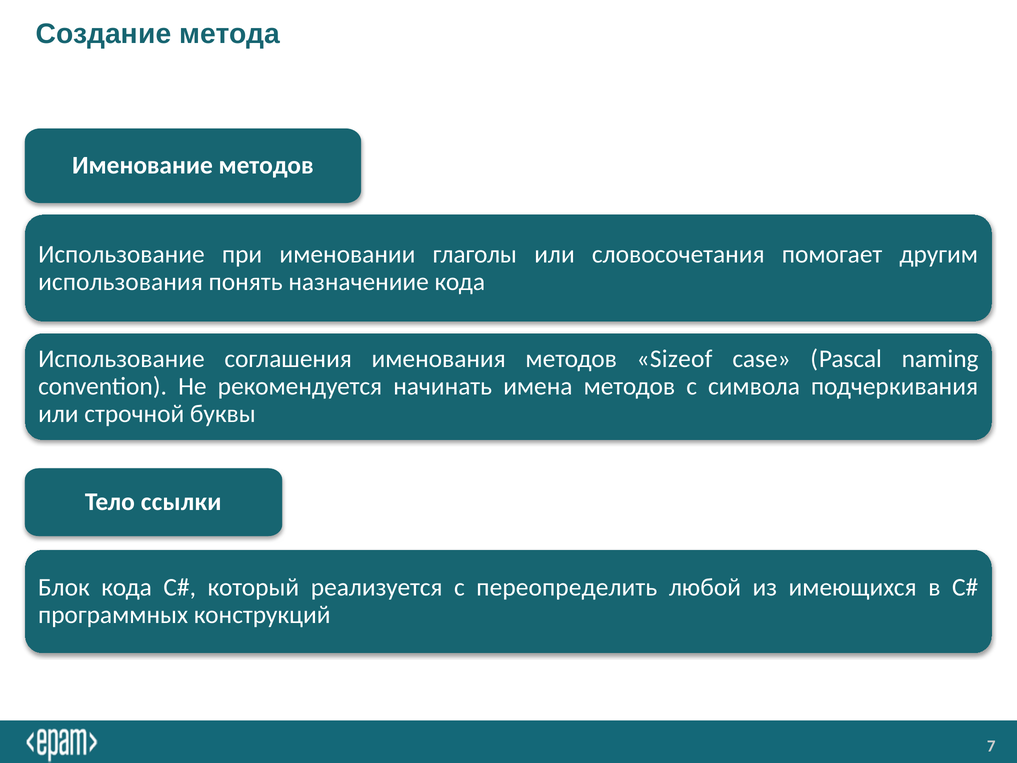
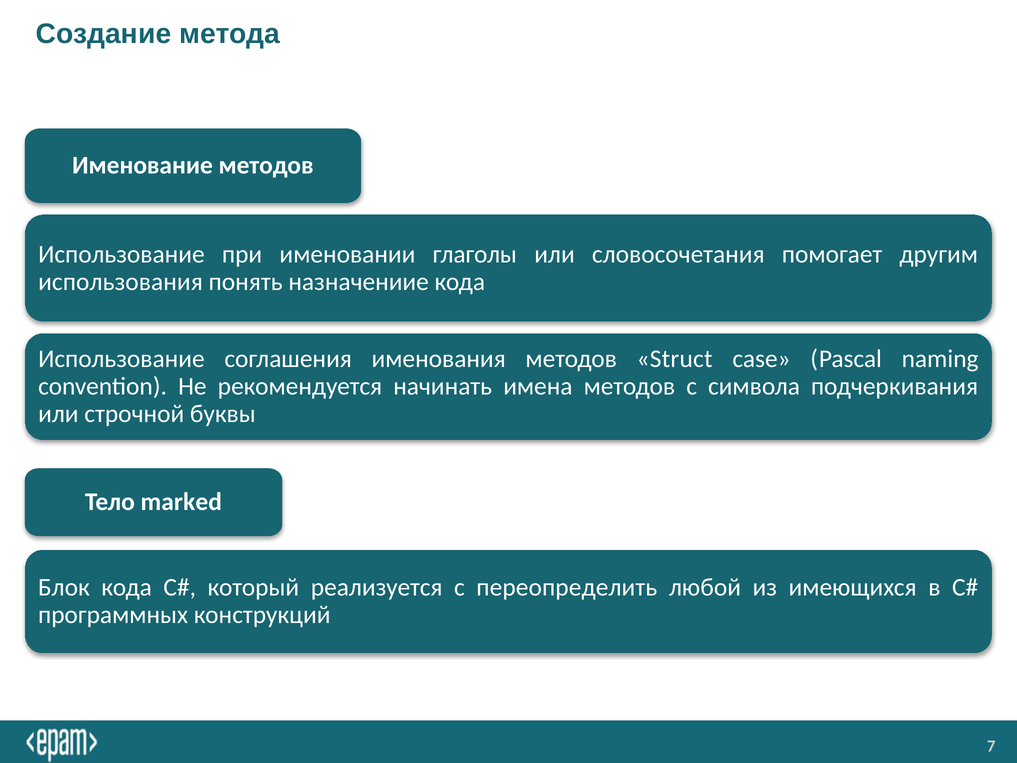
Sizeof: Sizeof -> Struct (675, 359)
ссылки: ссылки -> marked (181, 502)
